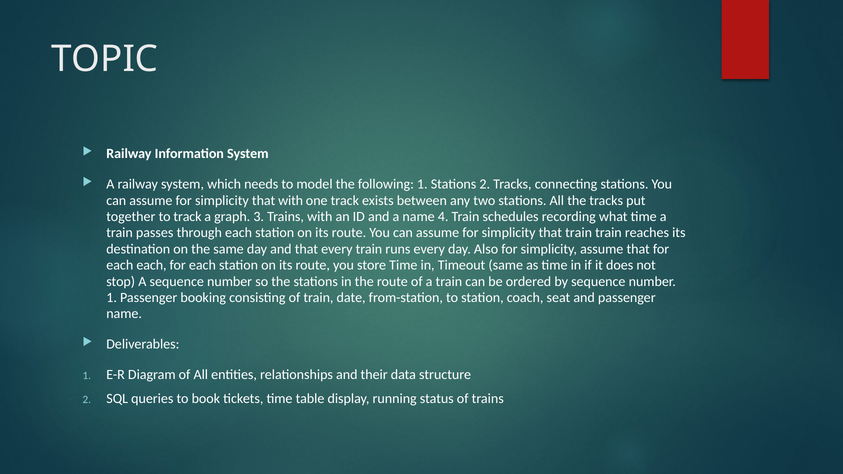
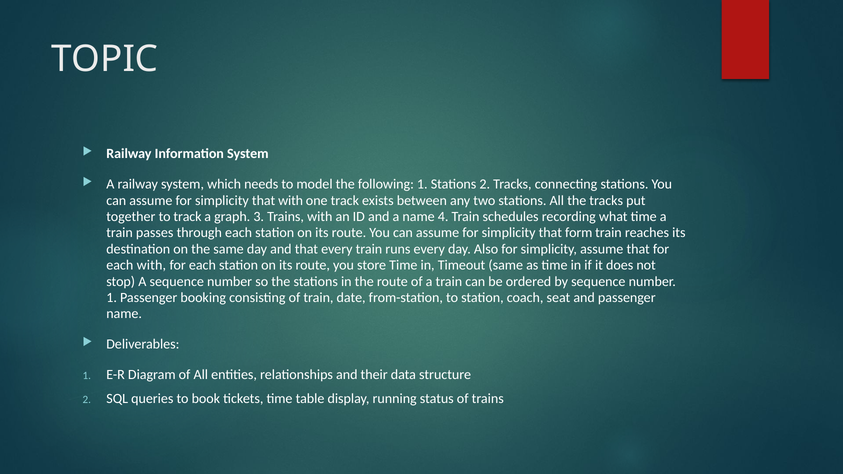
that train: train -> form (579, 233)
each each: each -> with (151, 265)
